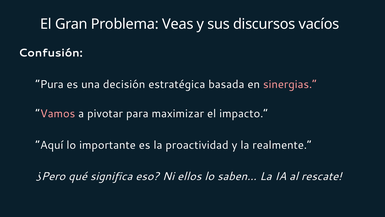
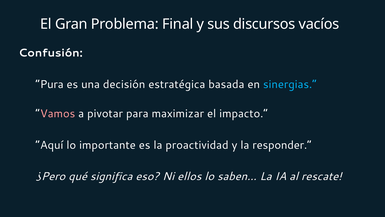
Veas: Veas -> Final (178, 24)
sinergias colour: pink -> light blue (290, 84)
realmente: realmente -> responder (282, 145)
